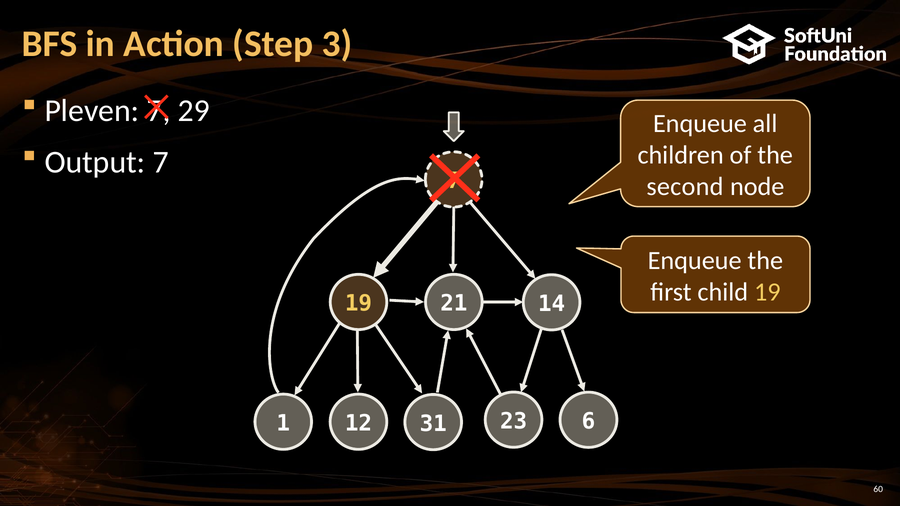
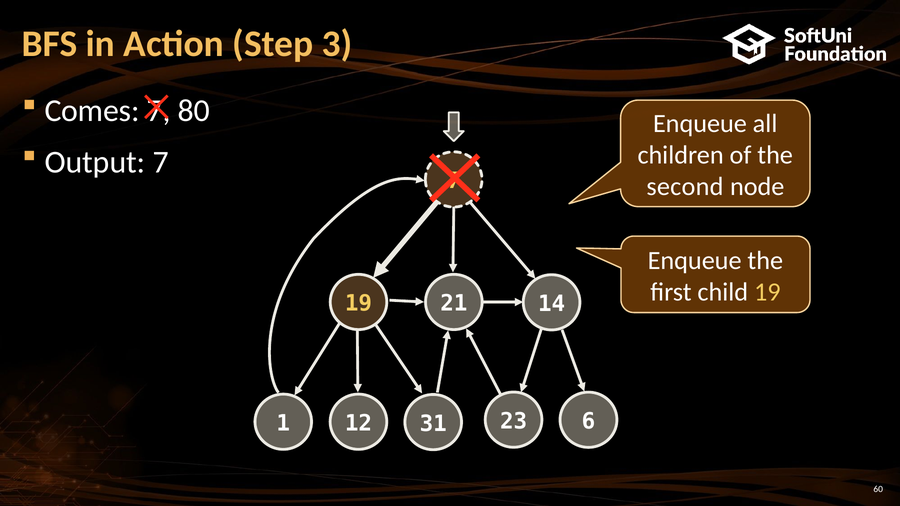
Pleven: Pleven -> Comes (92, 111)
29: 29 -> 80 (194, 111)
